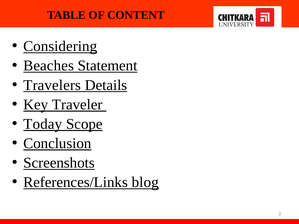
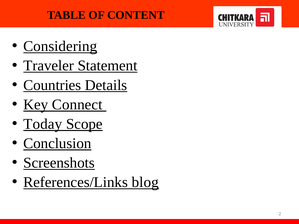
Beaches: Beaches -> Traveler (49, 66)
Travelers: Travelers -> Countries (52, 85)
Traveler: Traveler -> Connect (77, 105)
